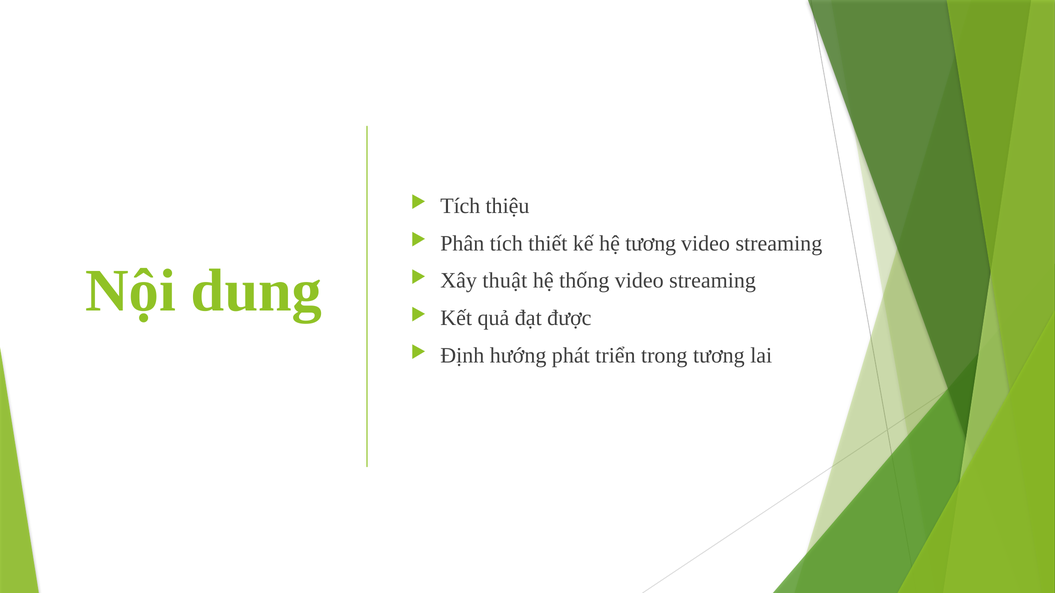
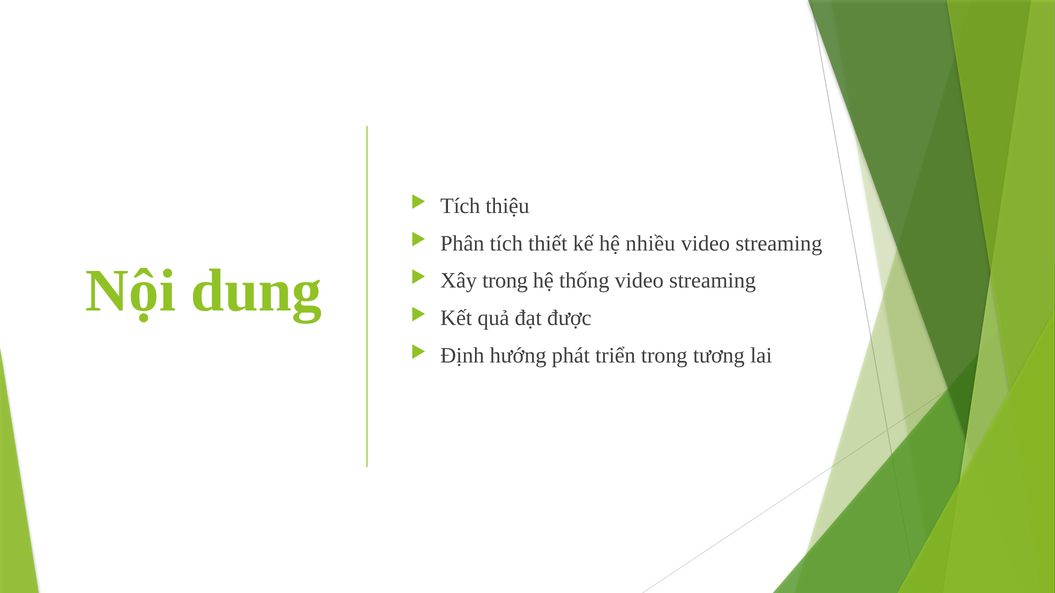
hệ tương: tương -> nhiều (650, 243)
Xây thuật: thuật -> trong (505, 281)
